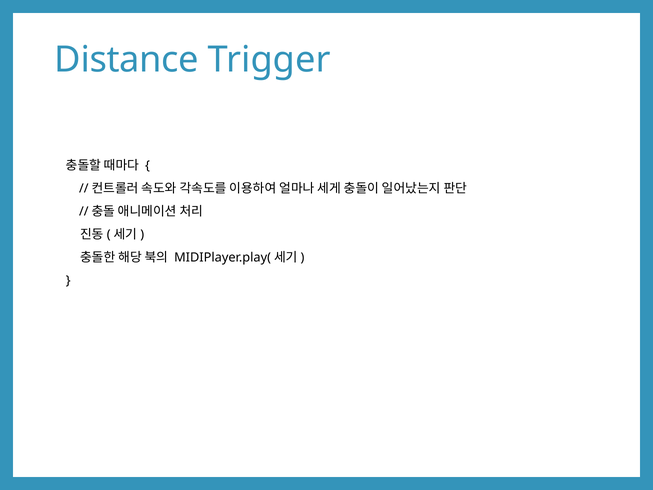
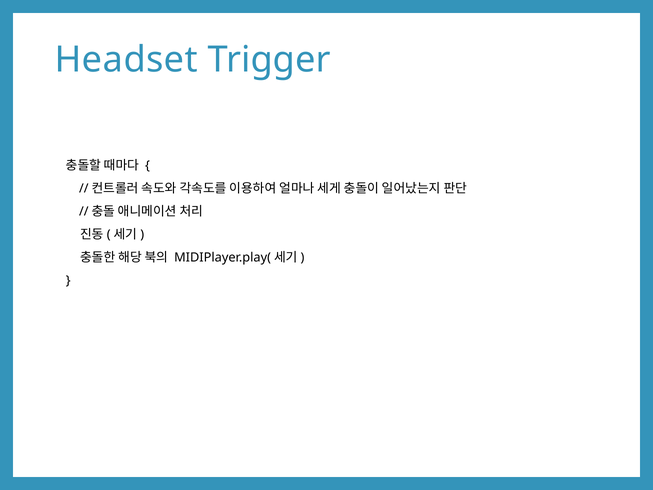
Distance: Distance -> Headset (126, 60)
